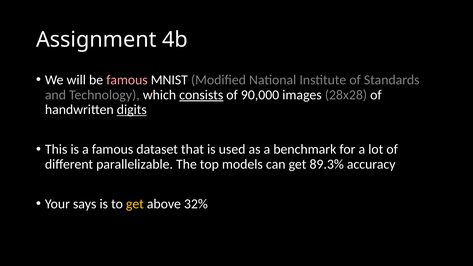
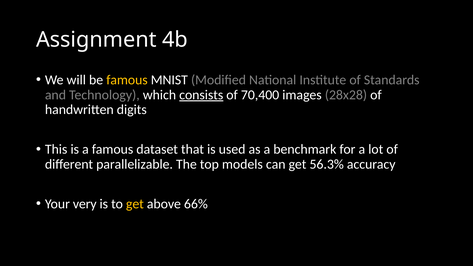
famous colour: pink -> yellow (127, 80)
90,000: 90,000 -> 70,400 (260, 95)
digits underline: present -> none (132, 110)
89.3%: 89.3% -> 56.3% (327, 164)
says: says -> very (85, 204)
32%: 32% -> 66% (196, 204)
